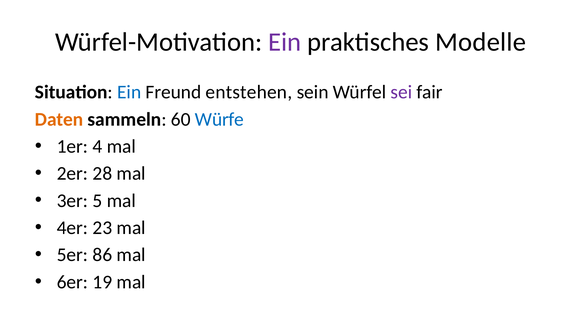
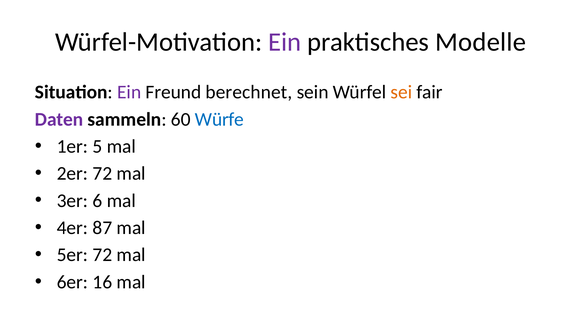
Ein colour: blue -> purple (129, 92)
entstehen: entstehen -> berechnet (249, 92)
sei colour: purple -> orange (401, 92)
Daten colour: orange -> purple (59, 119)
4: 4 -> 5 (97, 147)
2er 28: 28 -> 72 (102, 174)
5: 5 -> 6 (97, 201)
23: 23 -> 87 (102, 228)
5er 86: 86 -> 72 (102, 255)
19: 19 -> 16 (102, 282)
